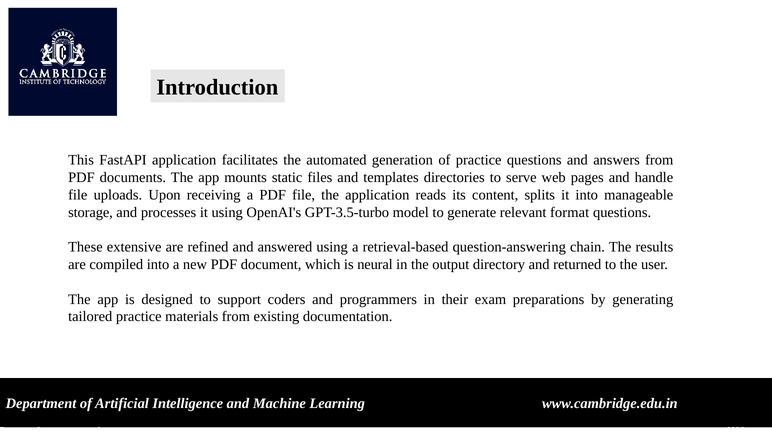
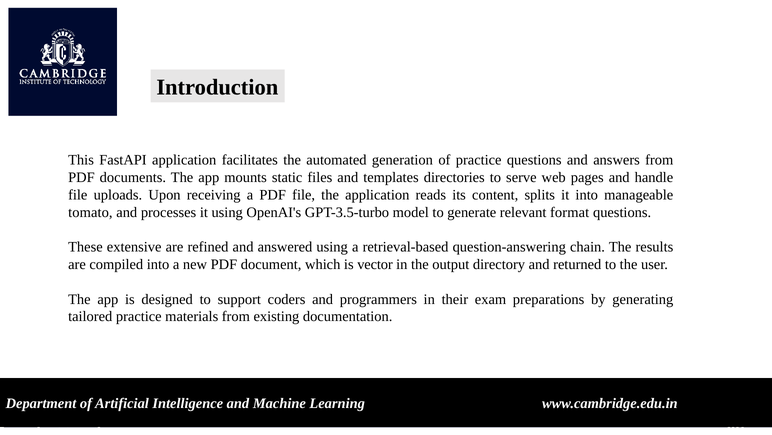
storage: storage -> tomato (90, 212)
neural: neural -> vector (375, 264)
